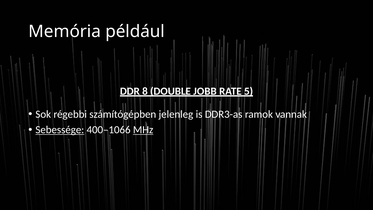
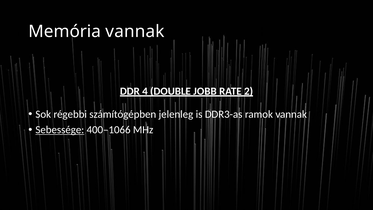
Memória például: például -> vannak (135, 31)
8: 8 -> 4 (145, 91)
5: 5 -> 2 (249, 91)
MHz underline: present -> none (143, 130)
